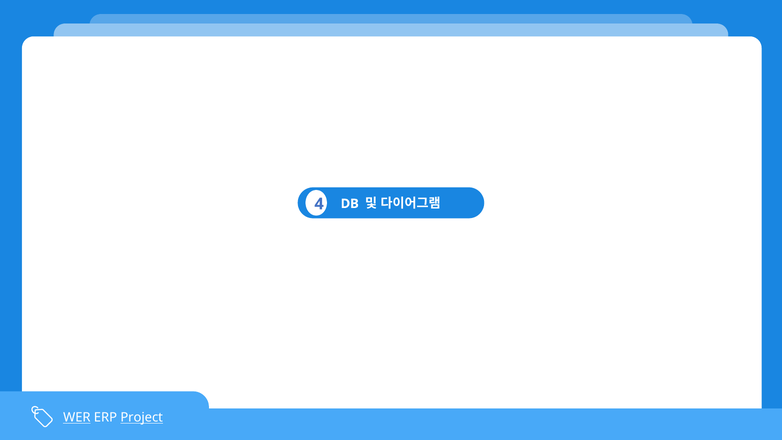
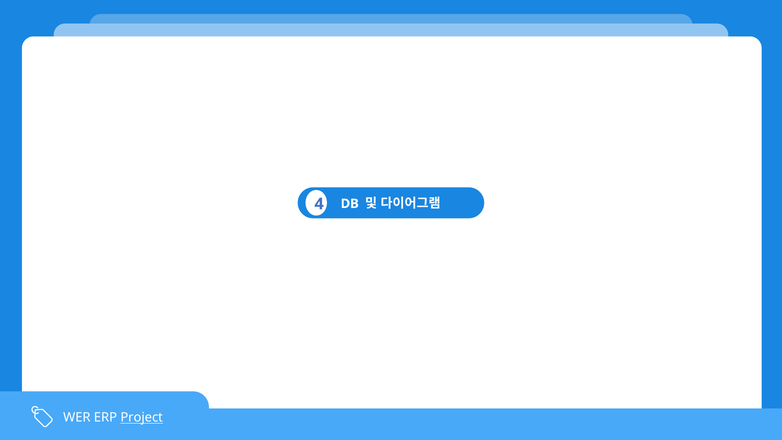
WER underline: present -> none (77, 418)
